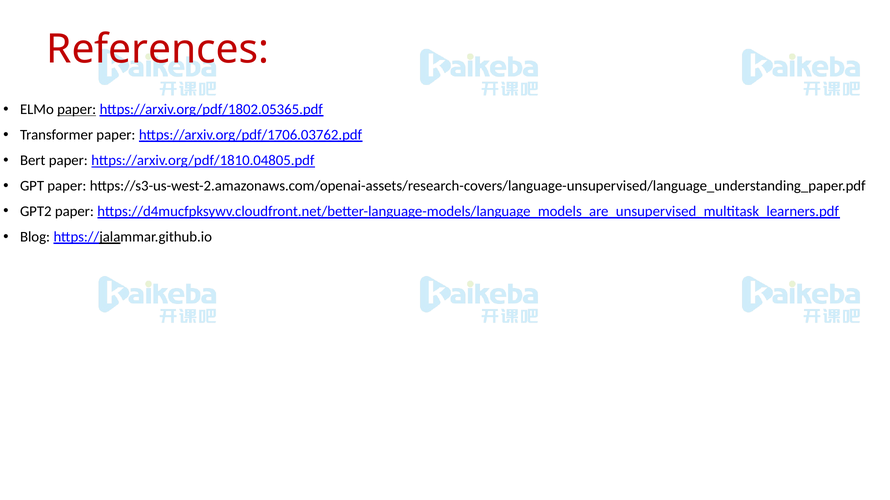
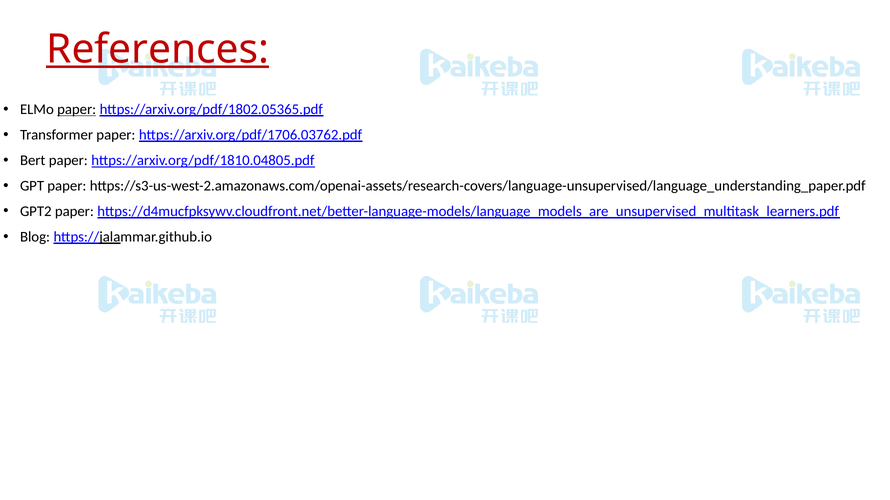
References underline: none -> present (158, 49)
